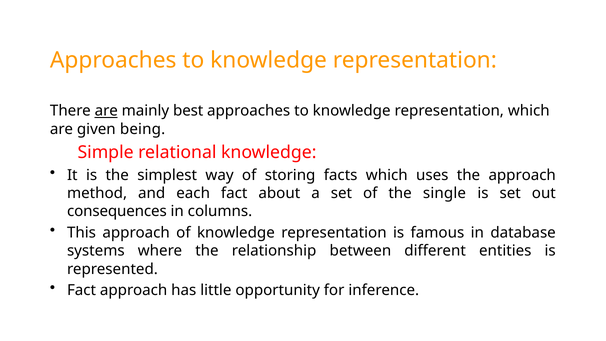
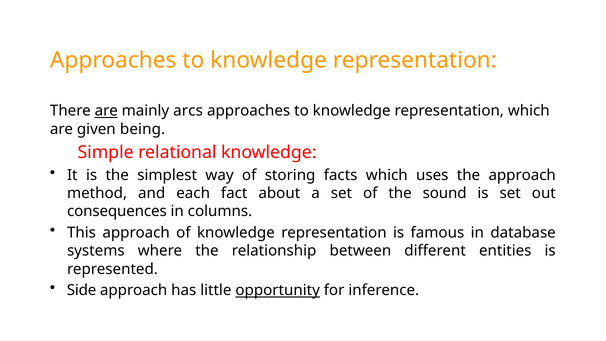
best: best -> arcs (188, 111)
single: single -> sound (445, 193)
Fact: Fact -> Side (82, 290)
opportunity underline: none -> present (278, 290)
